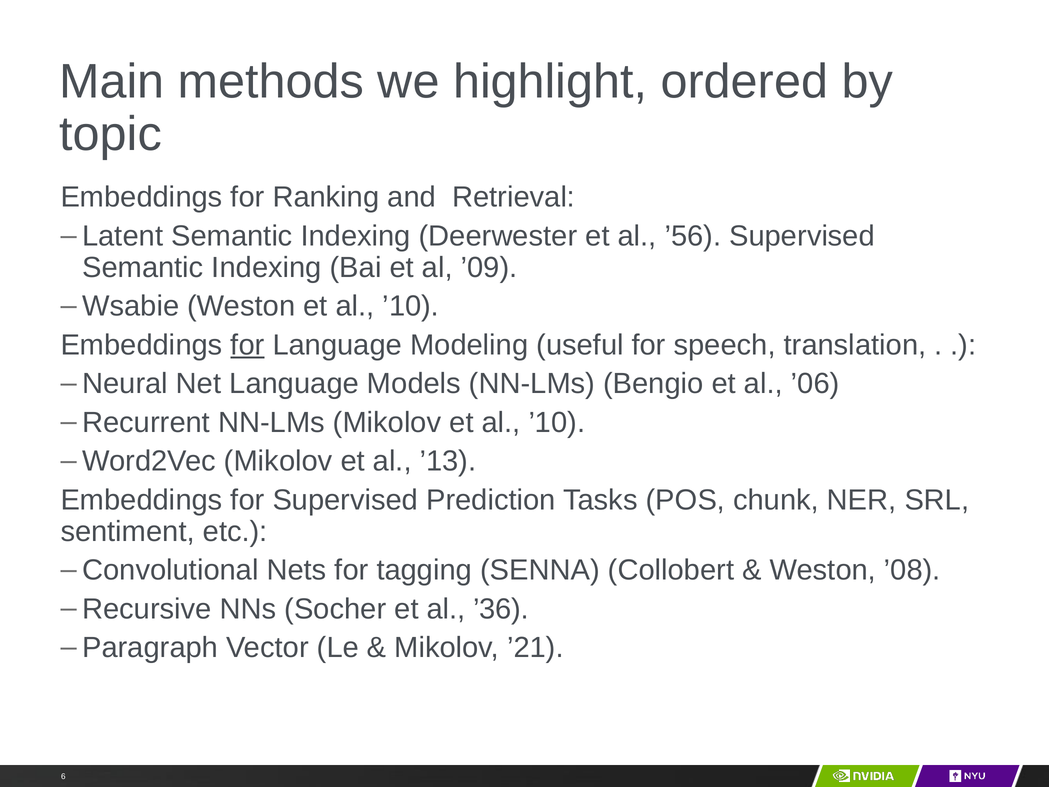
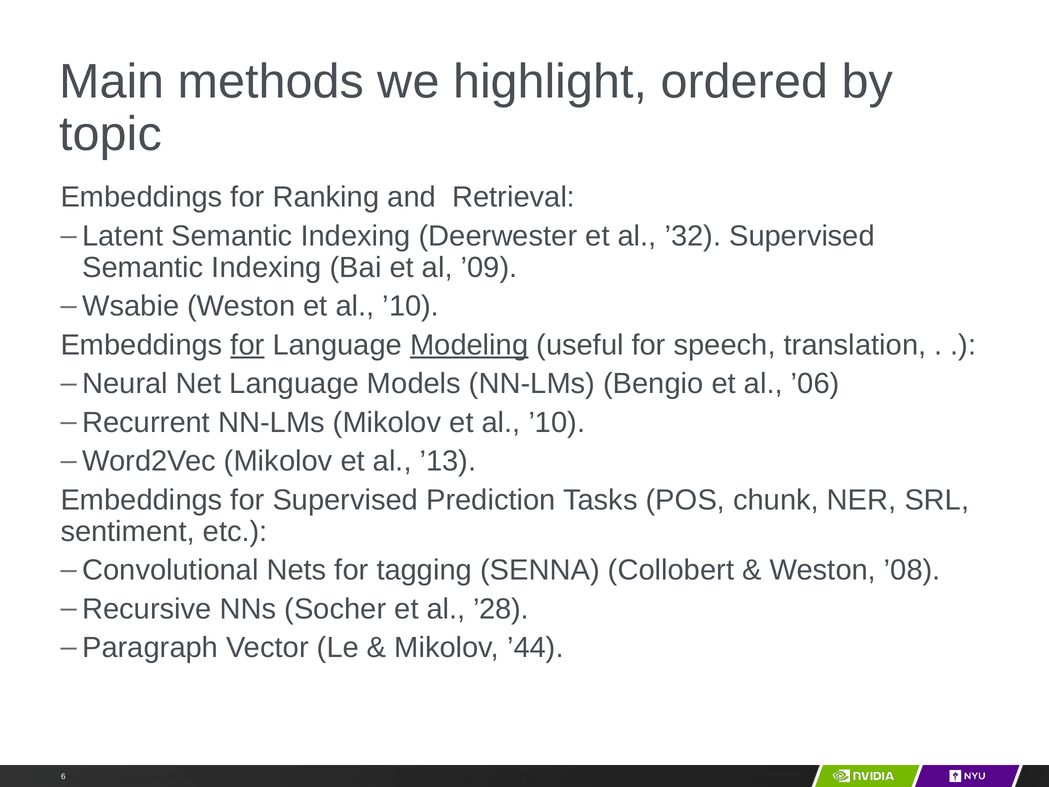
’56: ’56 -> ’32 (693, 236)
Modeling underline: none -> present (469, 345)
’36: ’36 -> ’28 (501, 609)
’21: ’21 -> ’44 (535, 647)
